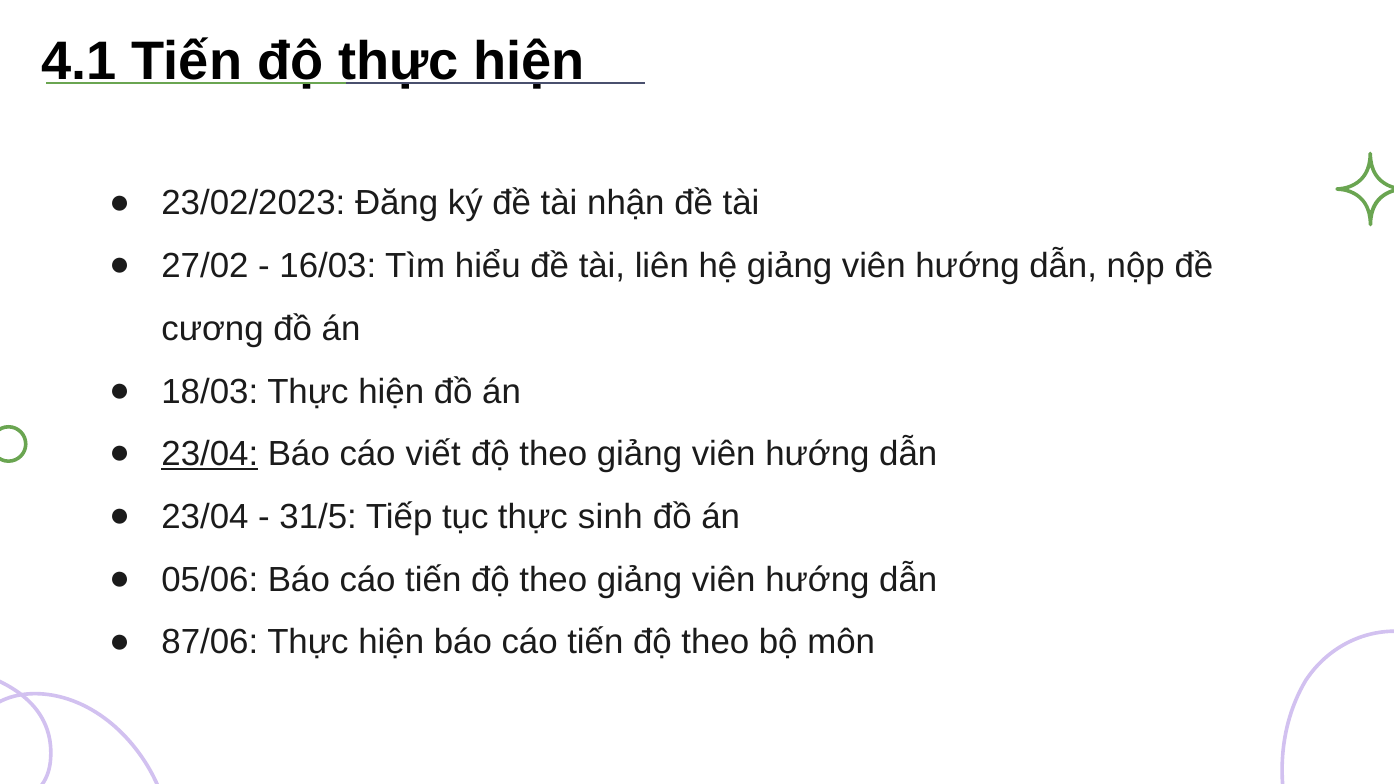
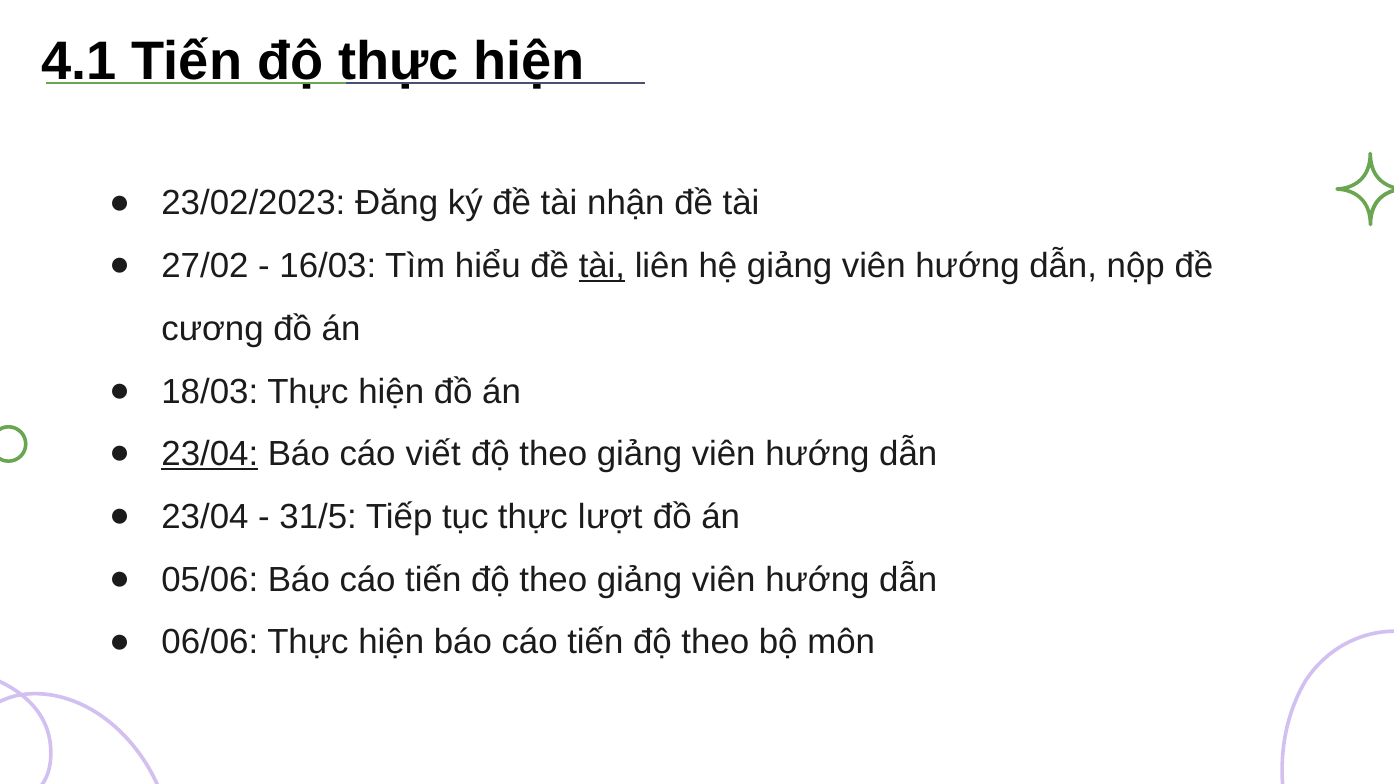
tài underline: none -> present (602, 266)
sinh: sinh -> lượt (610, 517)
87/06: 87/06 -> 06/06 (210, 643)
